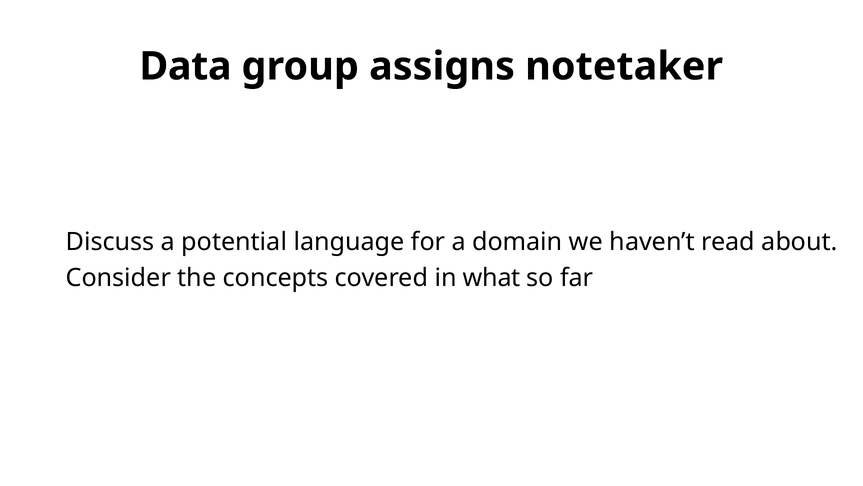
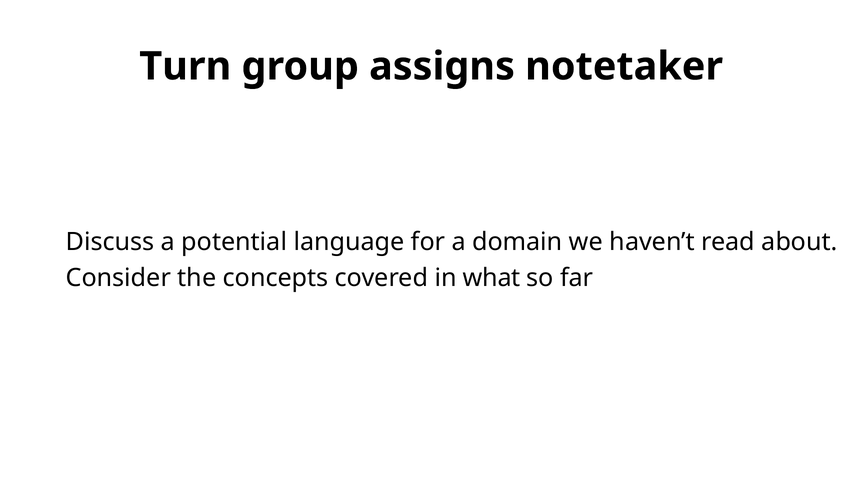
Data: Data -> Turn (185, 66)
